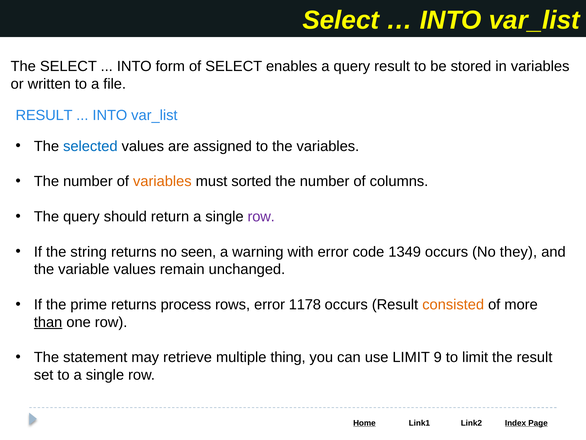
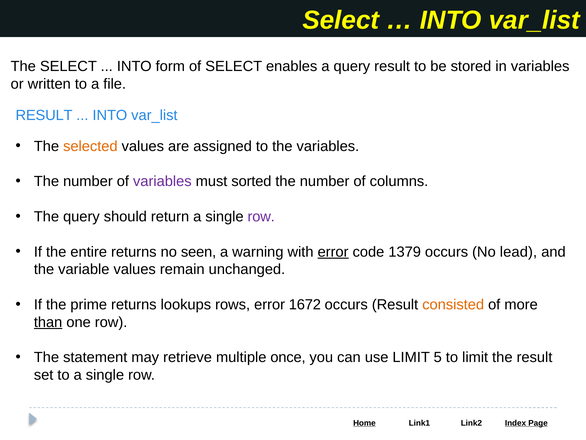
selected colour: blue -> orange (90, 146)
variables colour: orange -> purple (162, 181)
string: string -> entire (89, 252)
error underline: none -> present (333, 252)
1349: 1349 -> 1379 (405, 252)
they: they -> lead (518, 252)
process: process -> lookups (186, 304)
1178: 1178 -> 1672 (305, 304)
thing: thing -> once (288, 357)
9: 9 -> 5 (438, 357)
